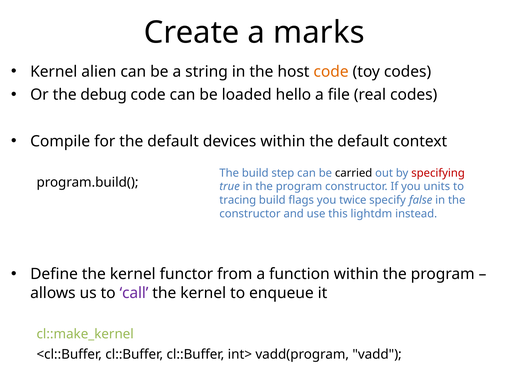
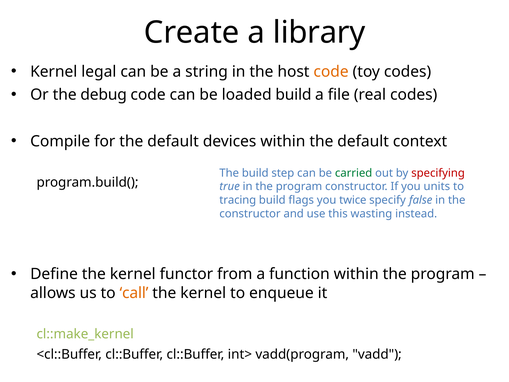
marks: marks -> library (319, 32)
alien: alien -> legal (99, 72)
loaded hello: hello -> build (293, 95)
carried colour: black -> green (354, 173)
lightdm: lightdm -> wasting (371, 214)
call colour: purple -> orange (134, 293)
